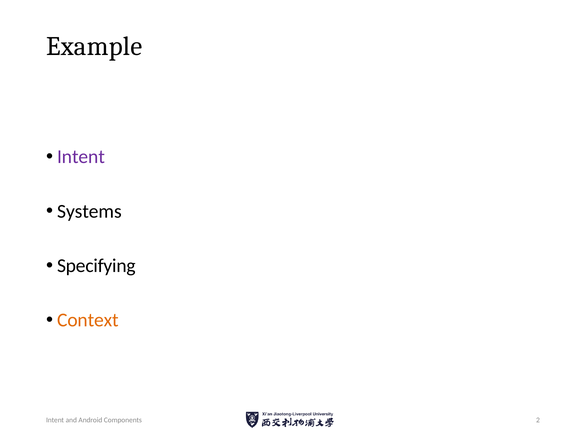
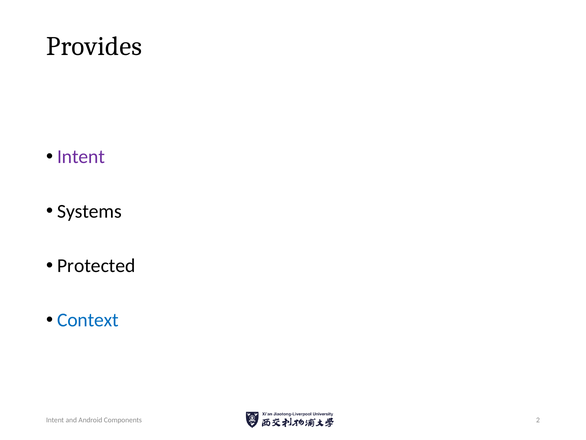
Example: Example -> Provides (94, 46)
Specifying: Specifying -> Protected (96, 265)
Context colour: orange -> blue (88, 320)
